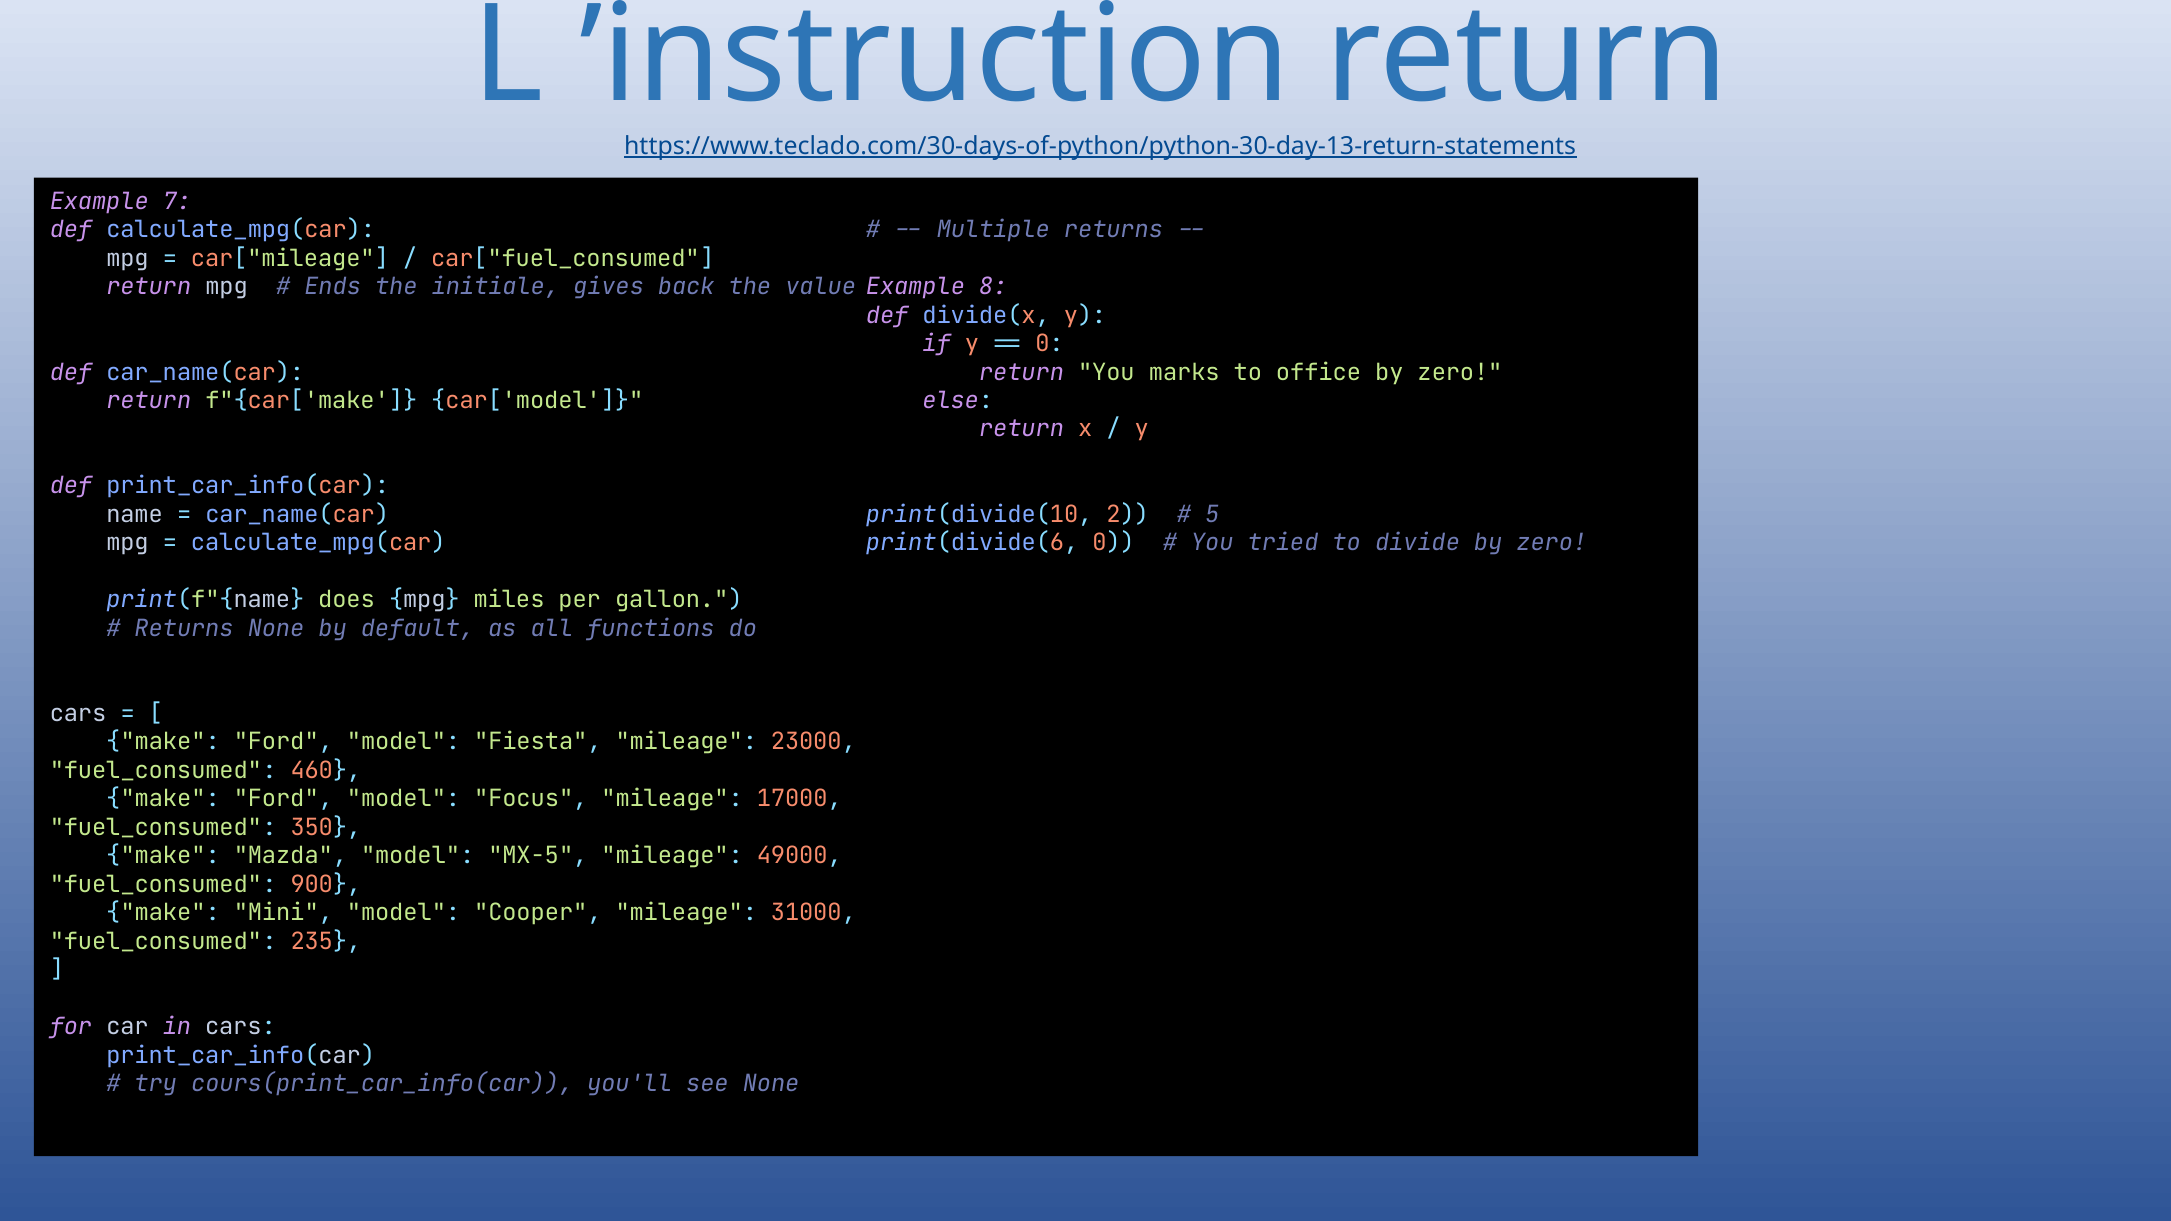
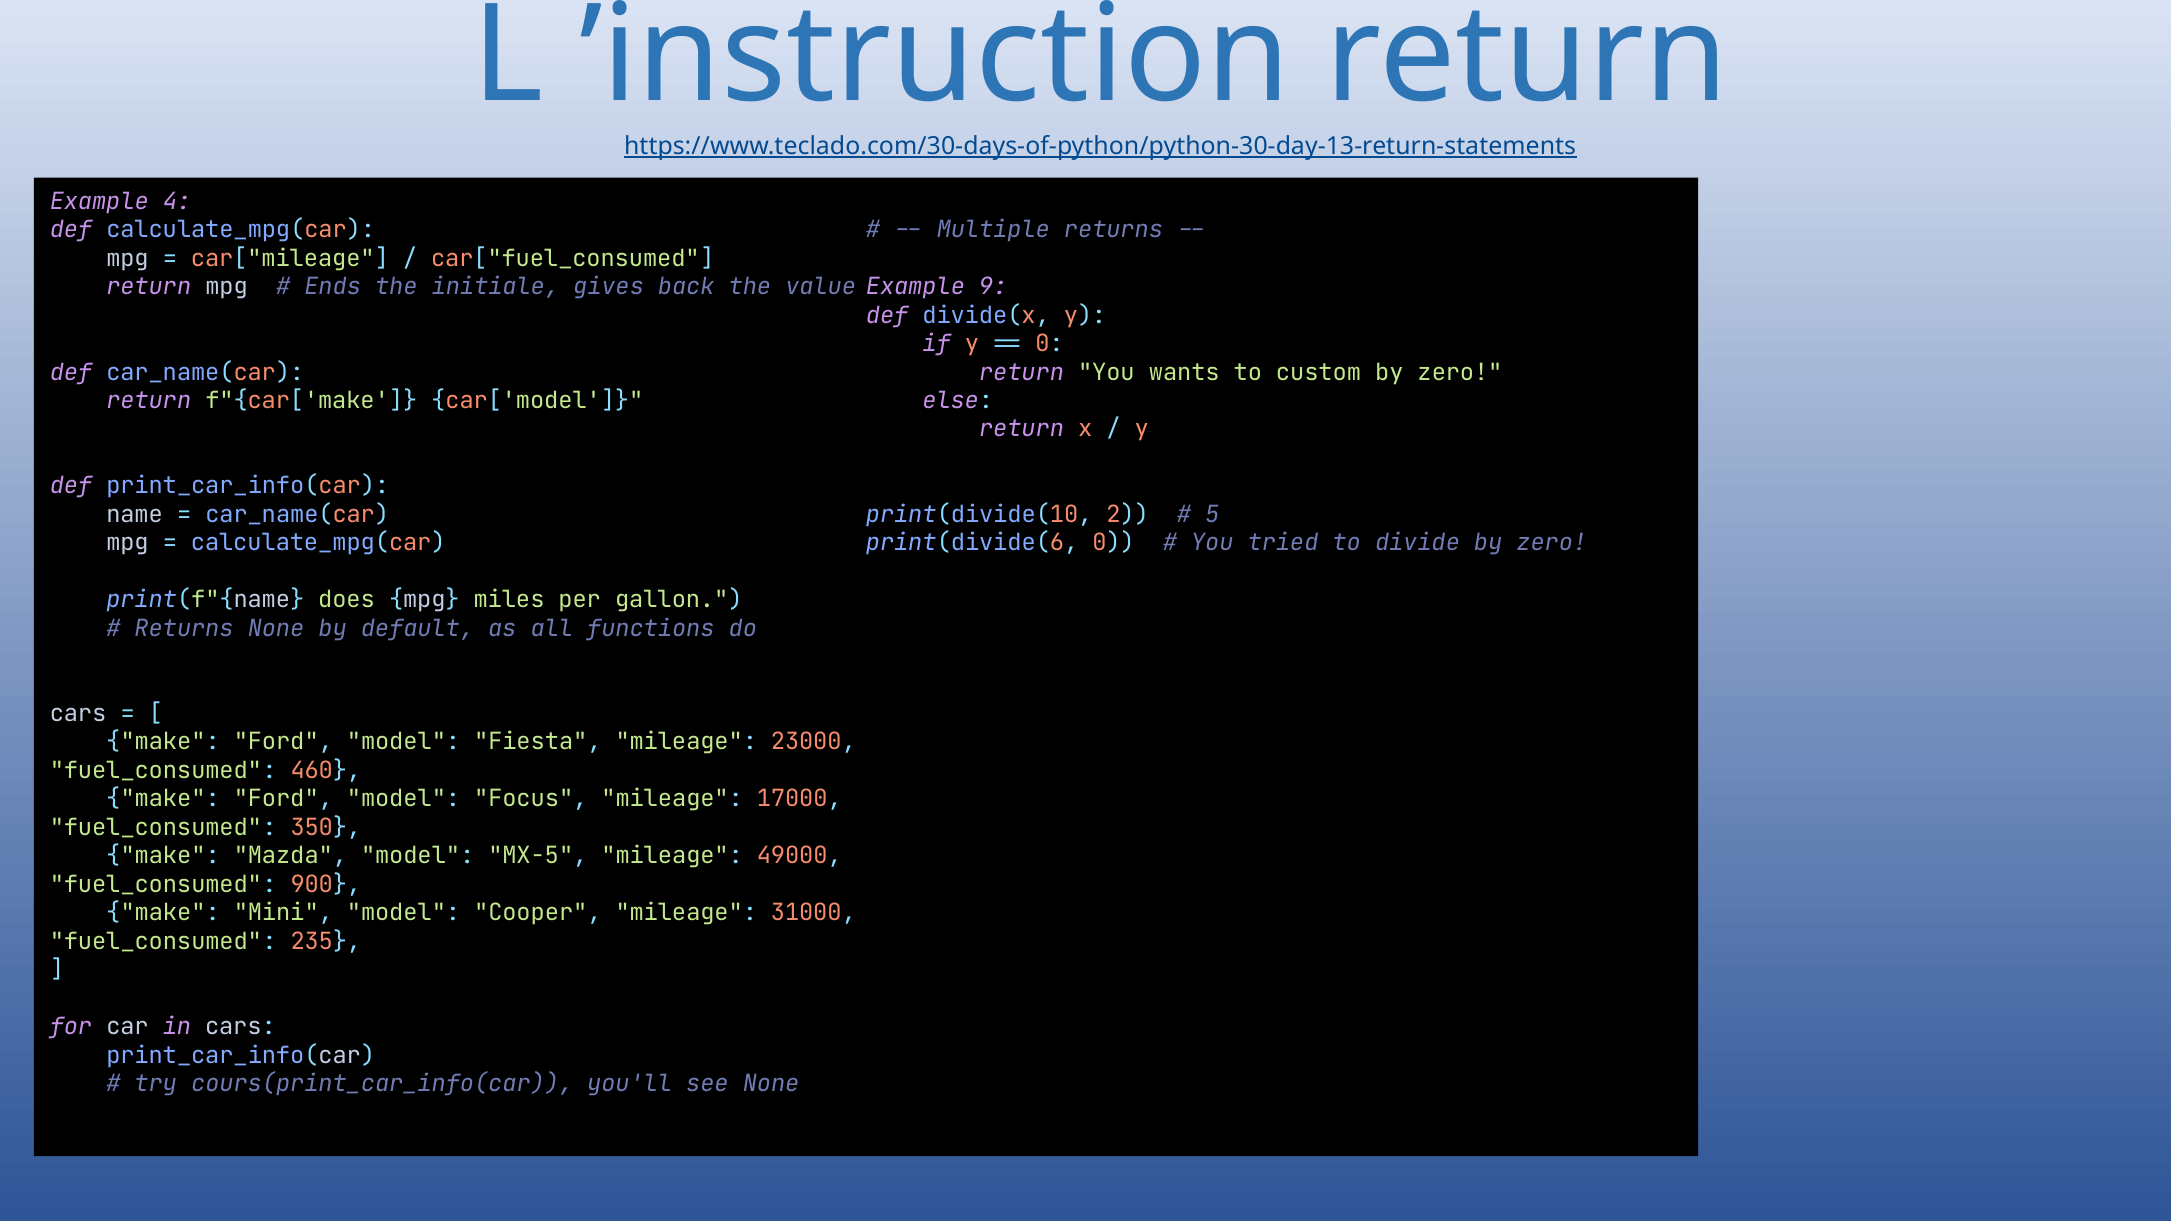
7: 7 -> 4 (177, 201)
8: 8 -> 9 (993, 287)
marks: marks -> wants (1184, 372)
office: office -> custom (1319, 372)
